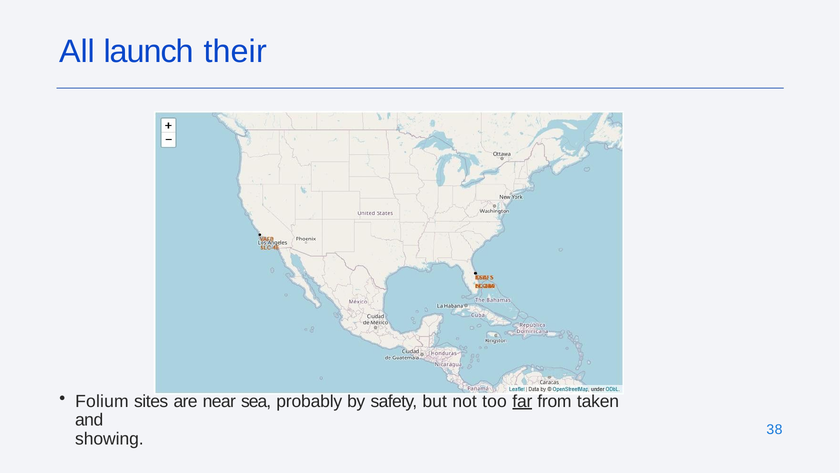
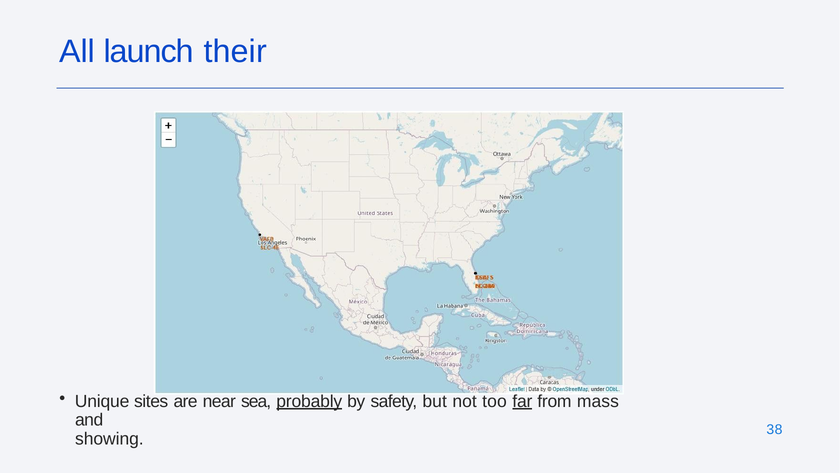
Folium: Folium -> Unique (102, 401)
probably underline: none -> present (309, 401)
taken: taken -> mass (598, 401)
